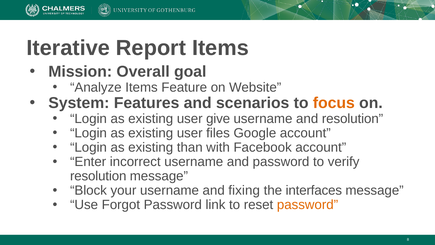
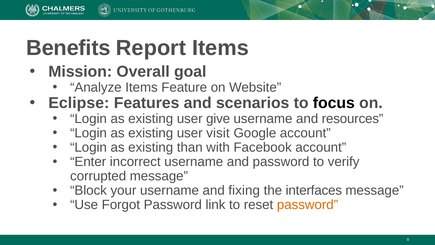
Iterative: Iterative -> Benefits (68, 48)
System: System -> Eclipse (79, 103)
focus colour: orange -> black (334, 103)
and resolution: resolution -> resources (353, 119)
files: files -> visit (218, 133)
resolution: resolution -> corrupted (98, 176)
